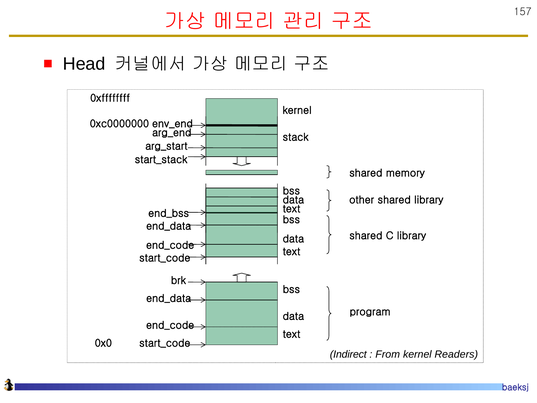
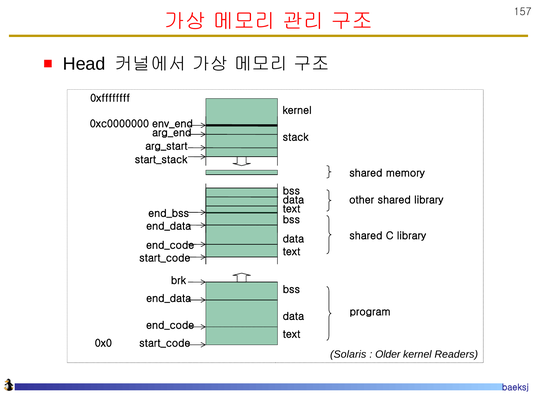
Indirect: Indirect -> Solaris (348, 354)
From: From -> Older (388, 354)
